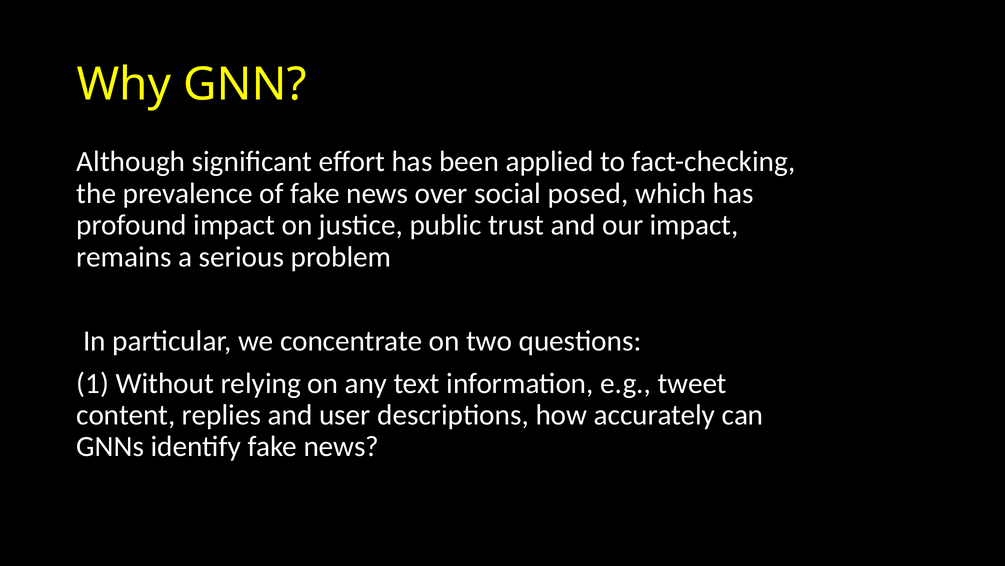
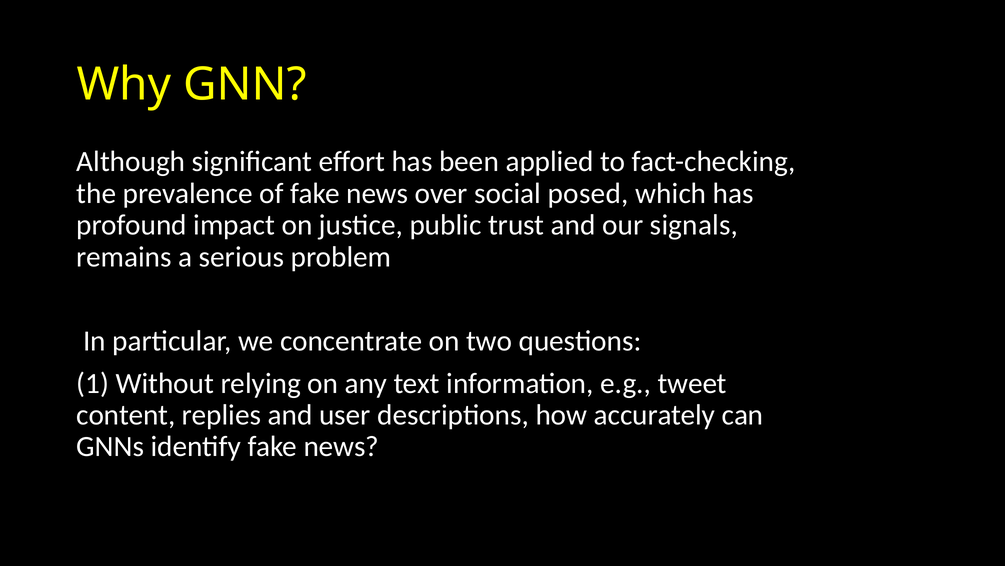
our impact: impact -> signals (694, 225)
